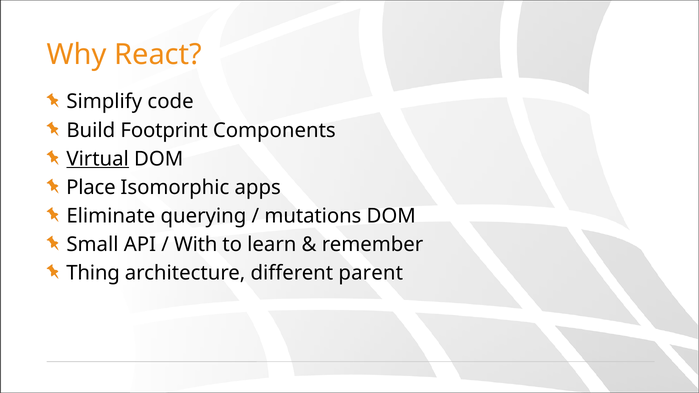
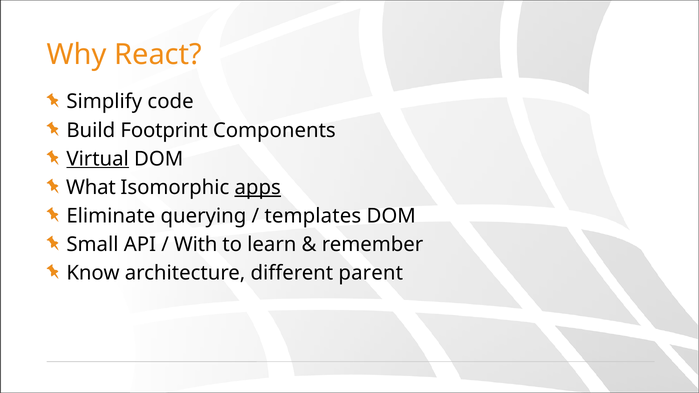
Place: Place -> What (91, 187)
apps underline: none -> present (258, 187)
mutations: mutations -> templates (313, 216)
Thing: Thing -> Know (93, 273)
